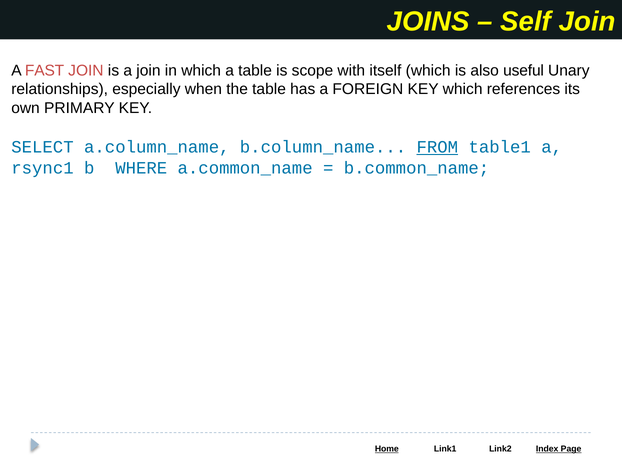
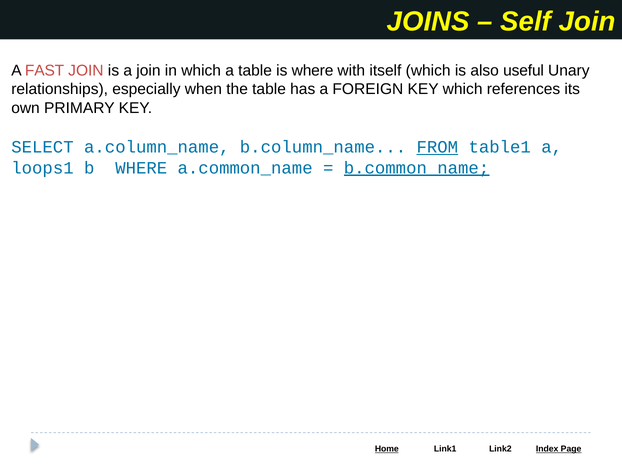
is scope: scope -> where (313, 70)
rsync1: rsync1 -> loops1 (42, 168)
b.common_name underline: none -> present (417, 168)
